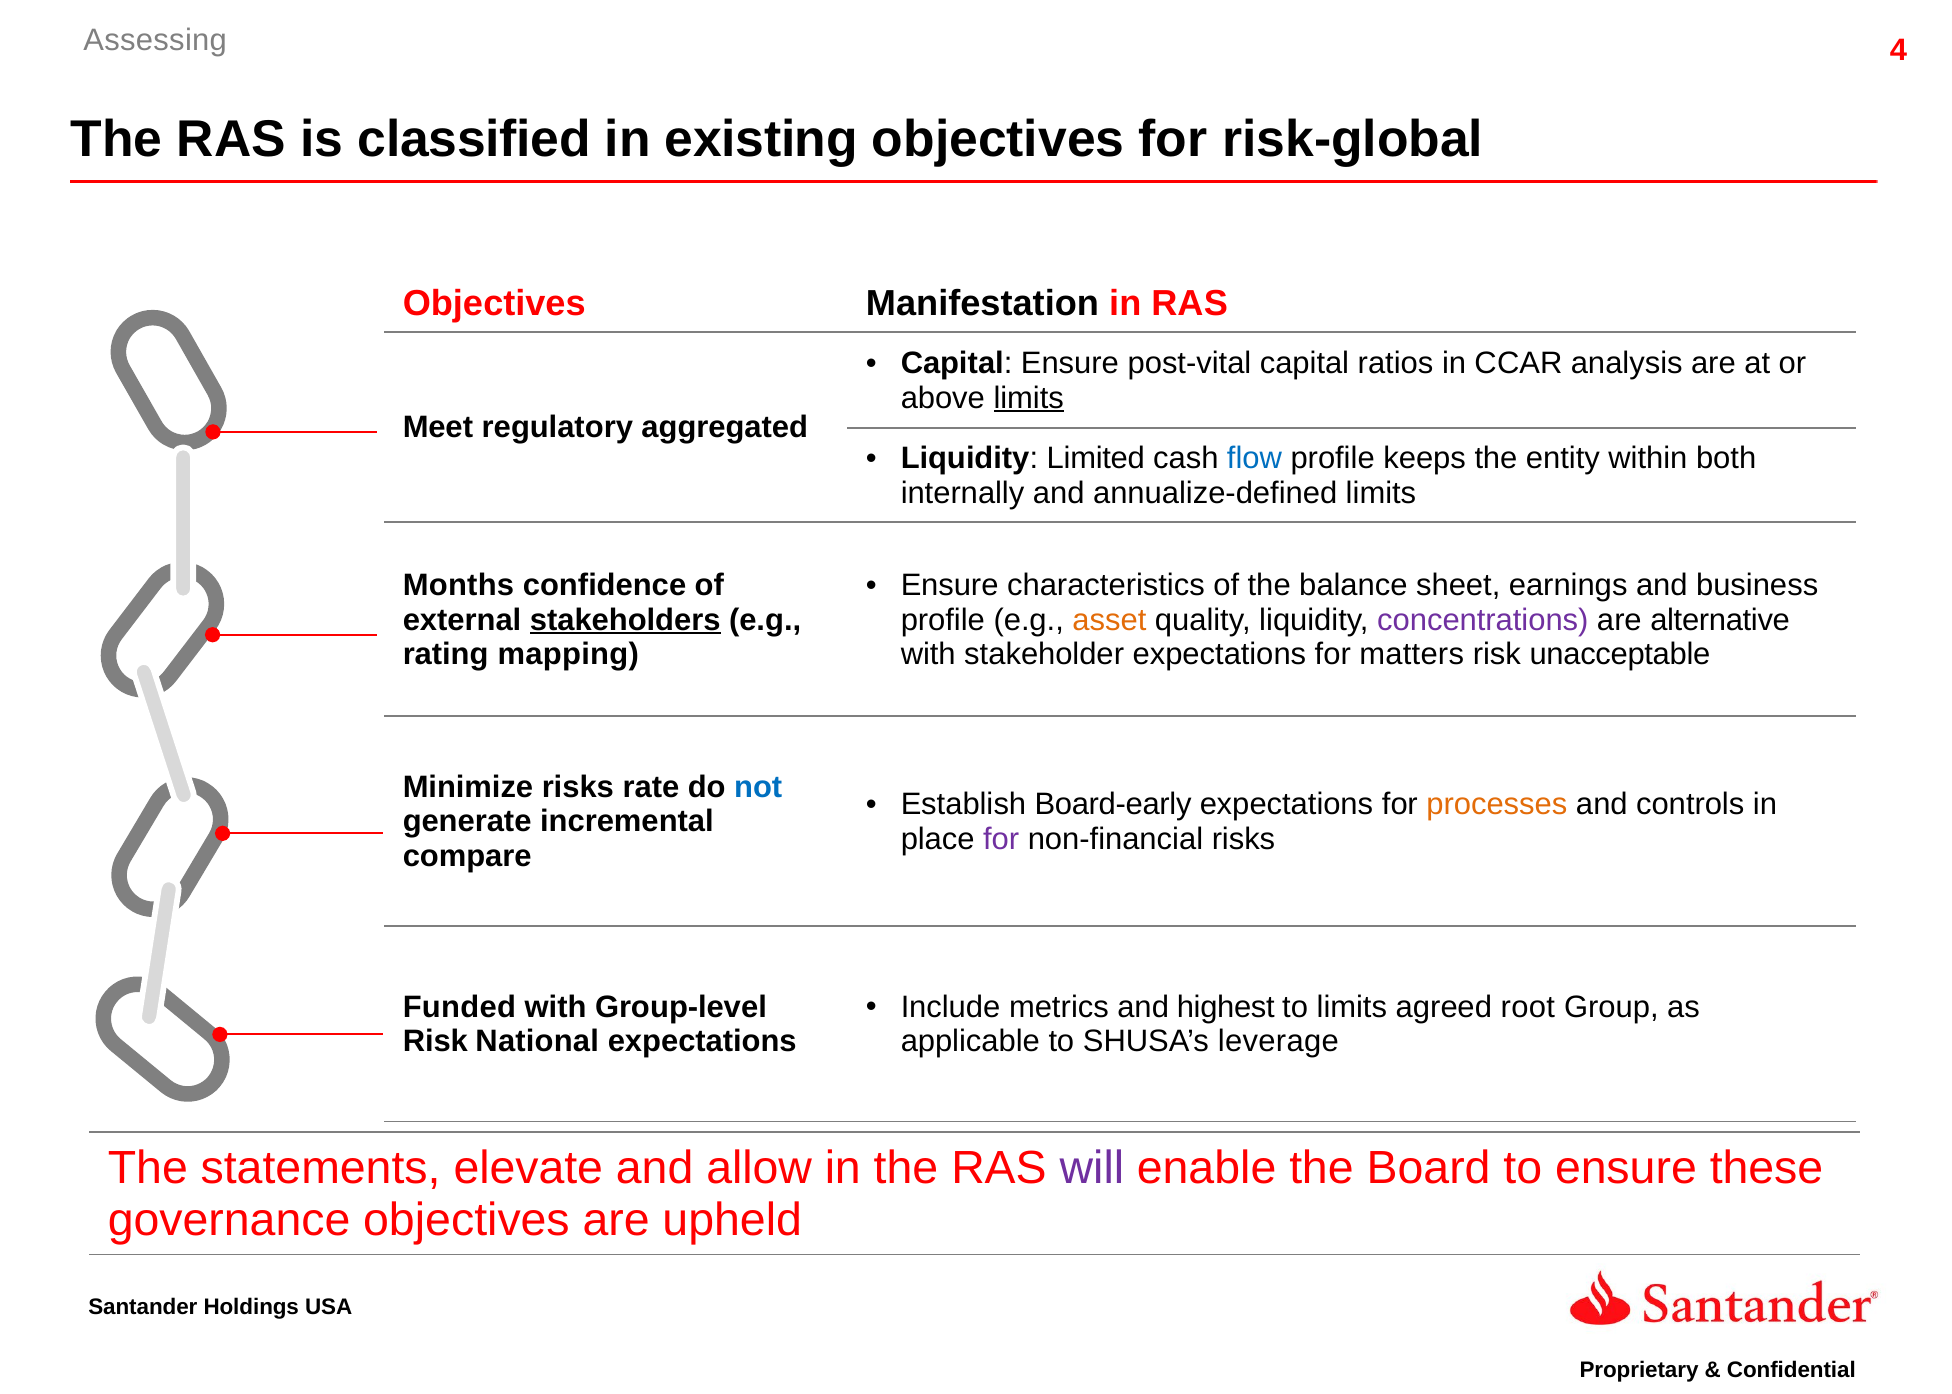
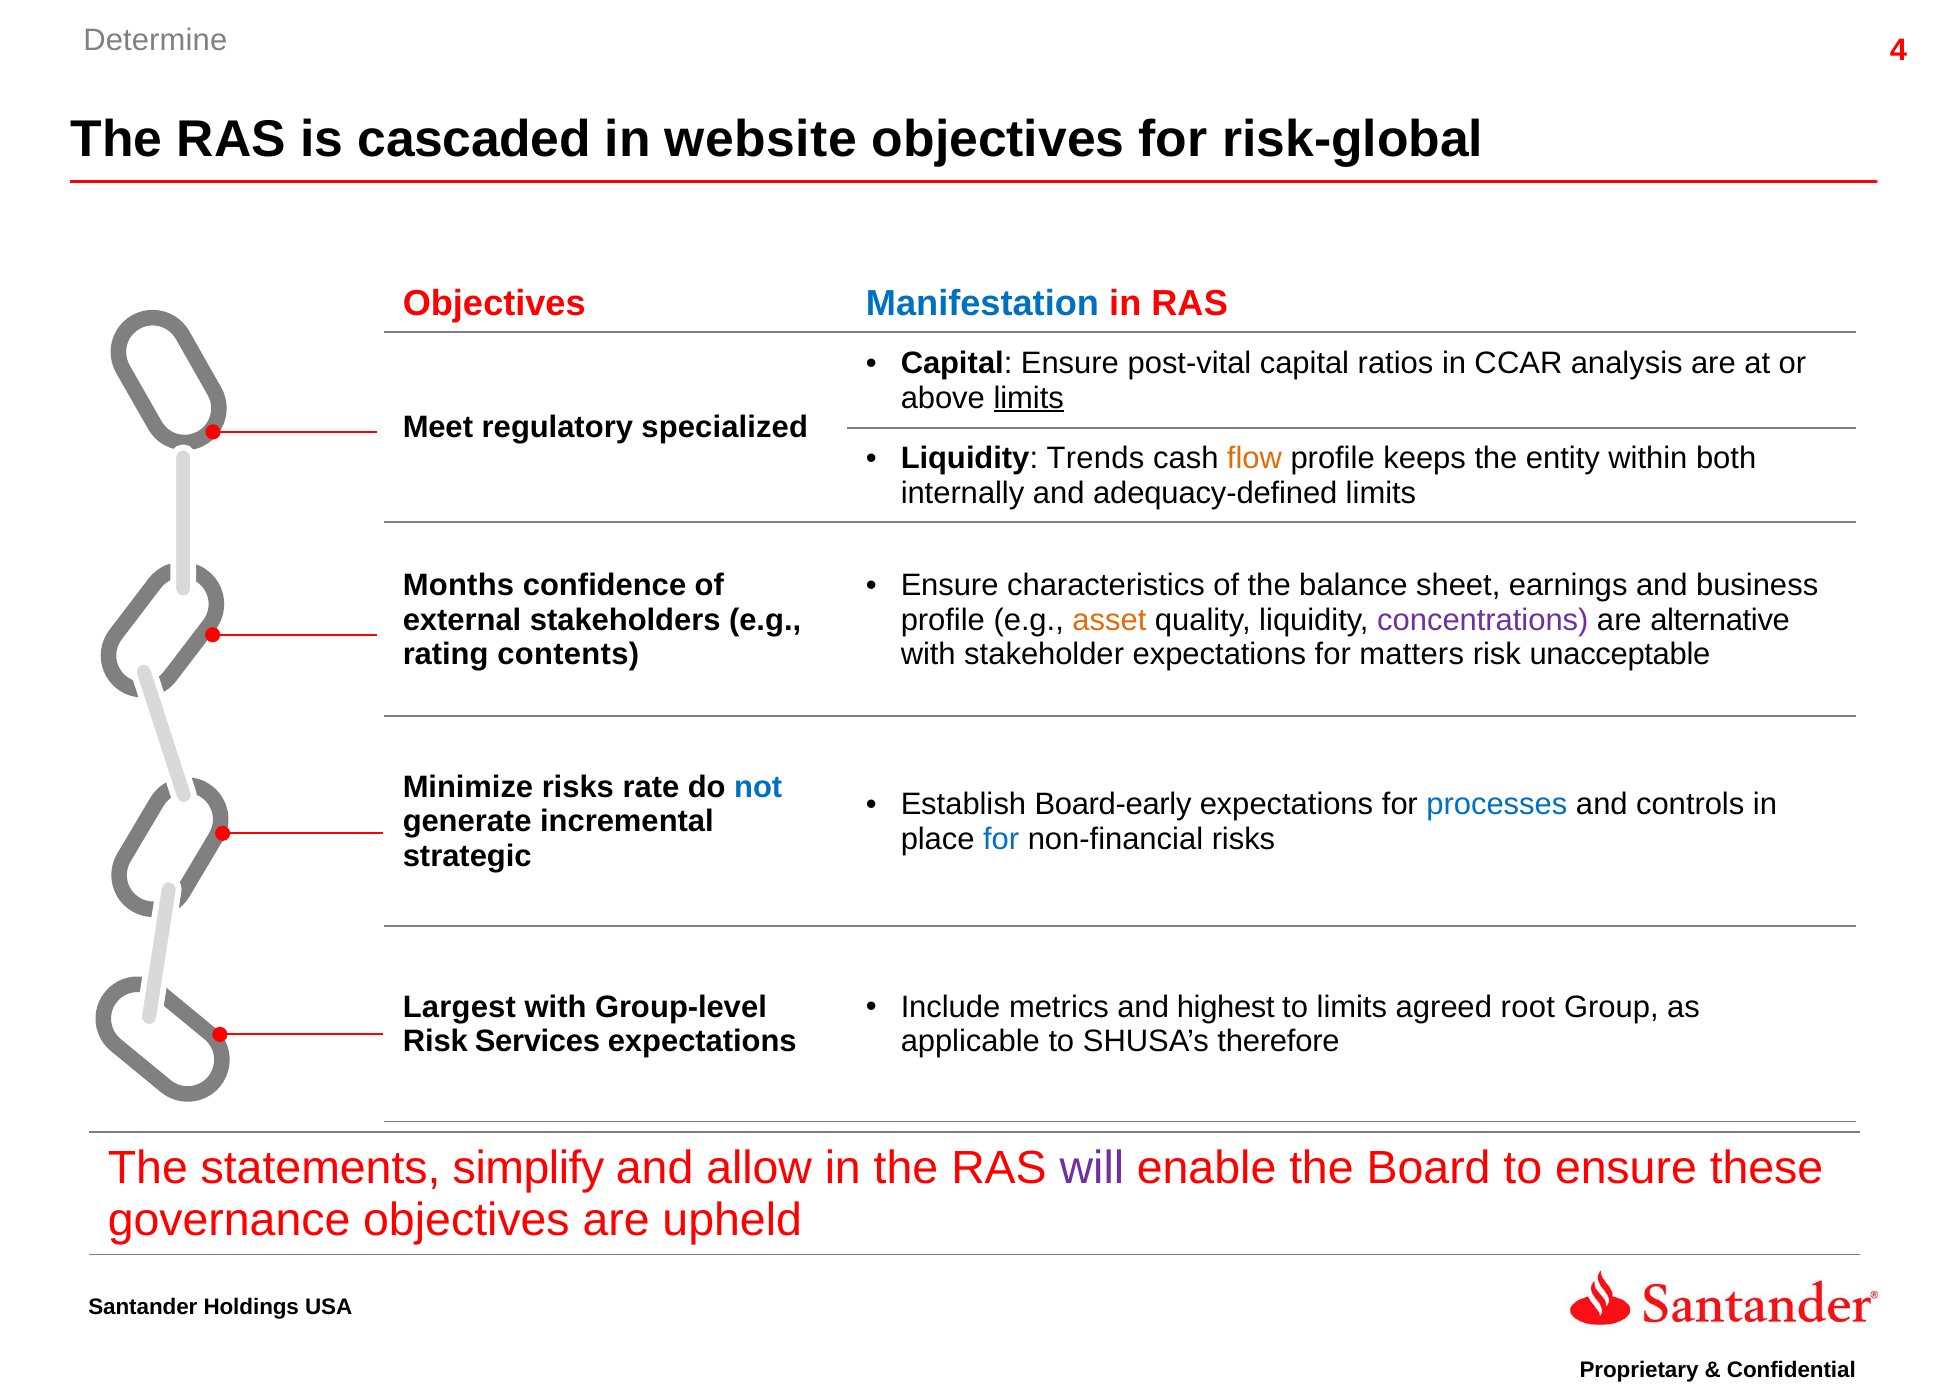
Assessing: Assessing -> Determine (155, 41)
classified: classified -> cascaded (474, 140)
existing: existing -> website (761, 140)
Manifestation colour: black -> blue (982, 303)
aggregated: aggregated -> specialized (725, 428)
Limited: Limited -> Trends (1096, 458)
flow colour: blue -> orange (1254, 458)
annualize-defined: annualize-defined -> adequacy-defined (1215, 493)
stakeholders underline: present -> none (625, 620)
mapping: mapping -> contents (568, 655)
processes colour: orange -> blue (1497, 804)
for colour: purple -> blue (1001, 839)
compare: compare -> strategic (467, 856)
Funded: Funded -> Largest (459, 1007)
National: National -> Services (537, 1042)
leverage: leverage -> therefore (1279, 1042)
elevate: elevate -> simplify (529, 1168)
